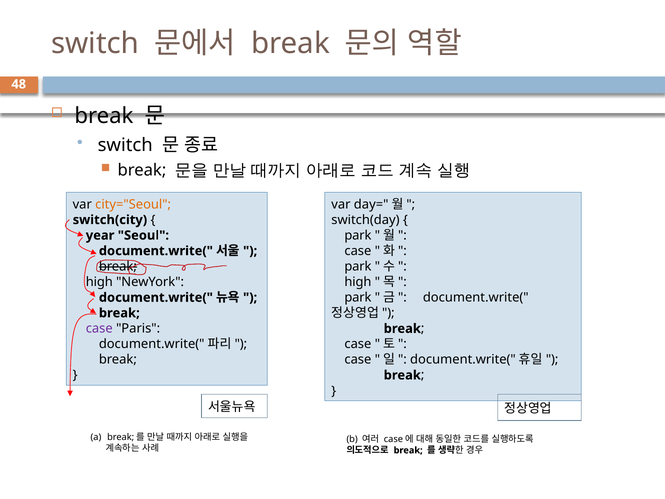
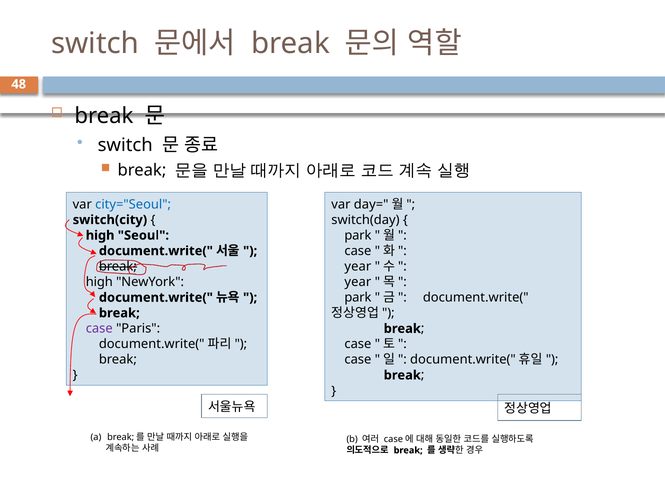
city="Seoul colour: orange -> blue (133, 204)
year: year -> high (100, 235)
park: park -> year (358, 266)
high: high -> year (358, 282)
